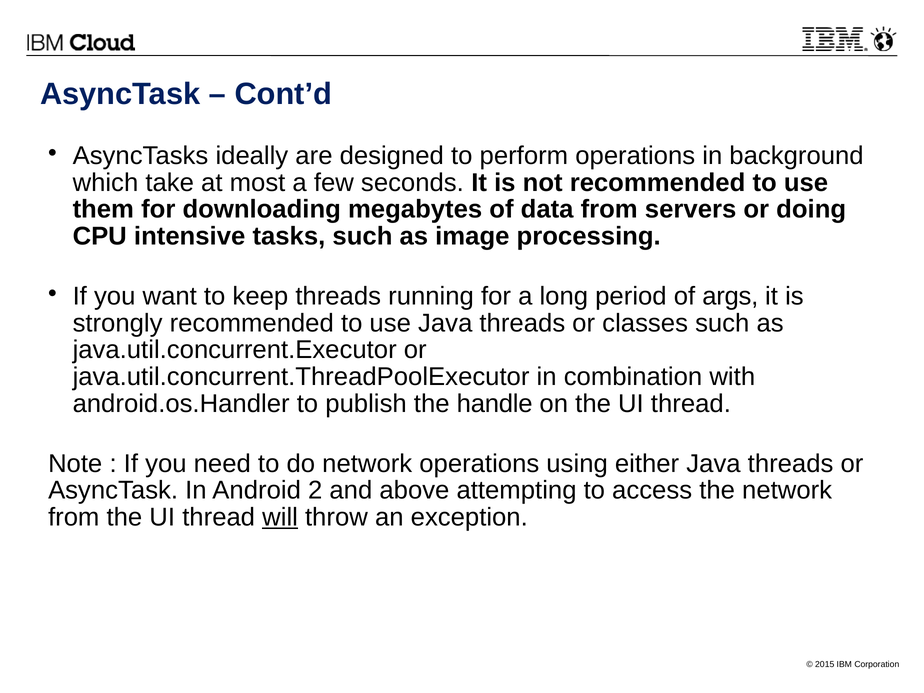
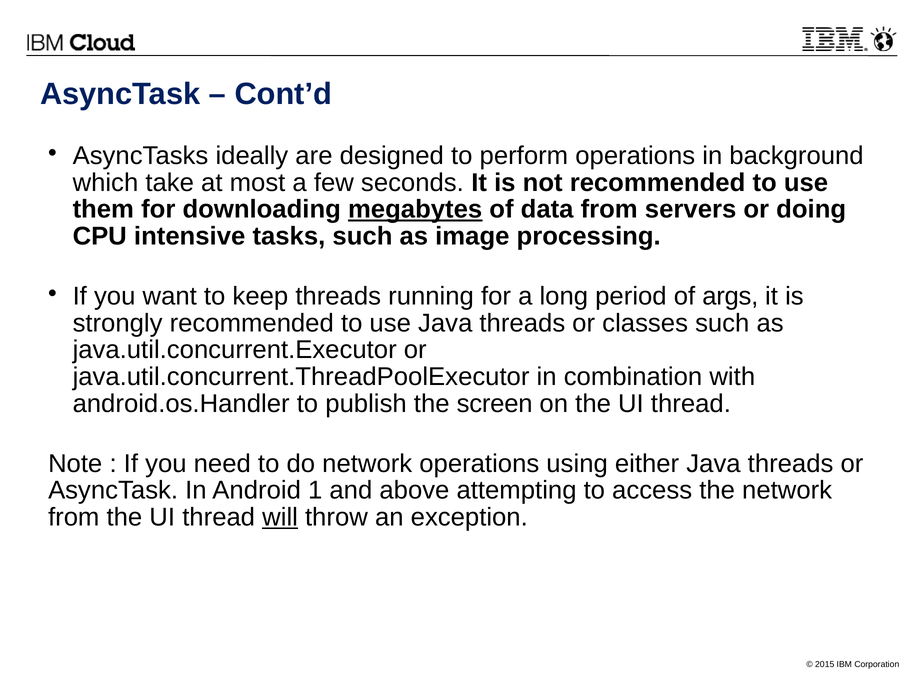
megabytes underline: none -> present (415, 209)
handle: handle -> screen (495, 404)
2: 2 -> 1 (315, 490)
